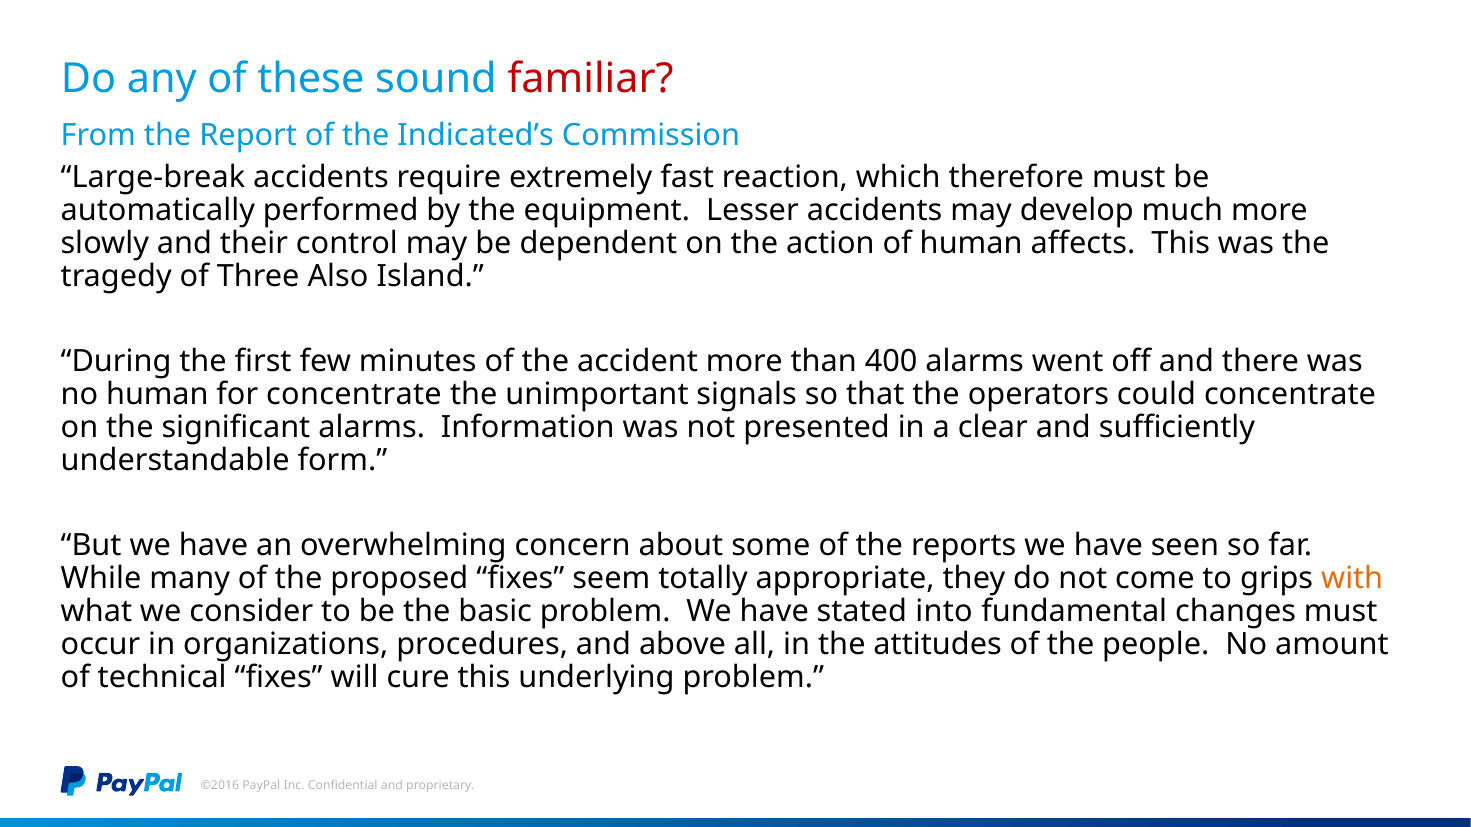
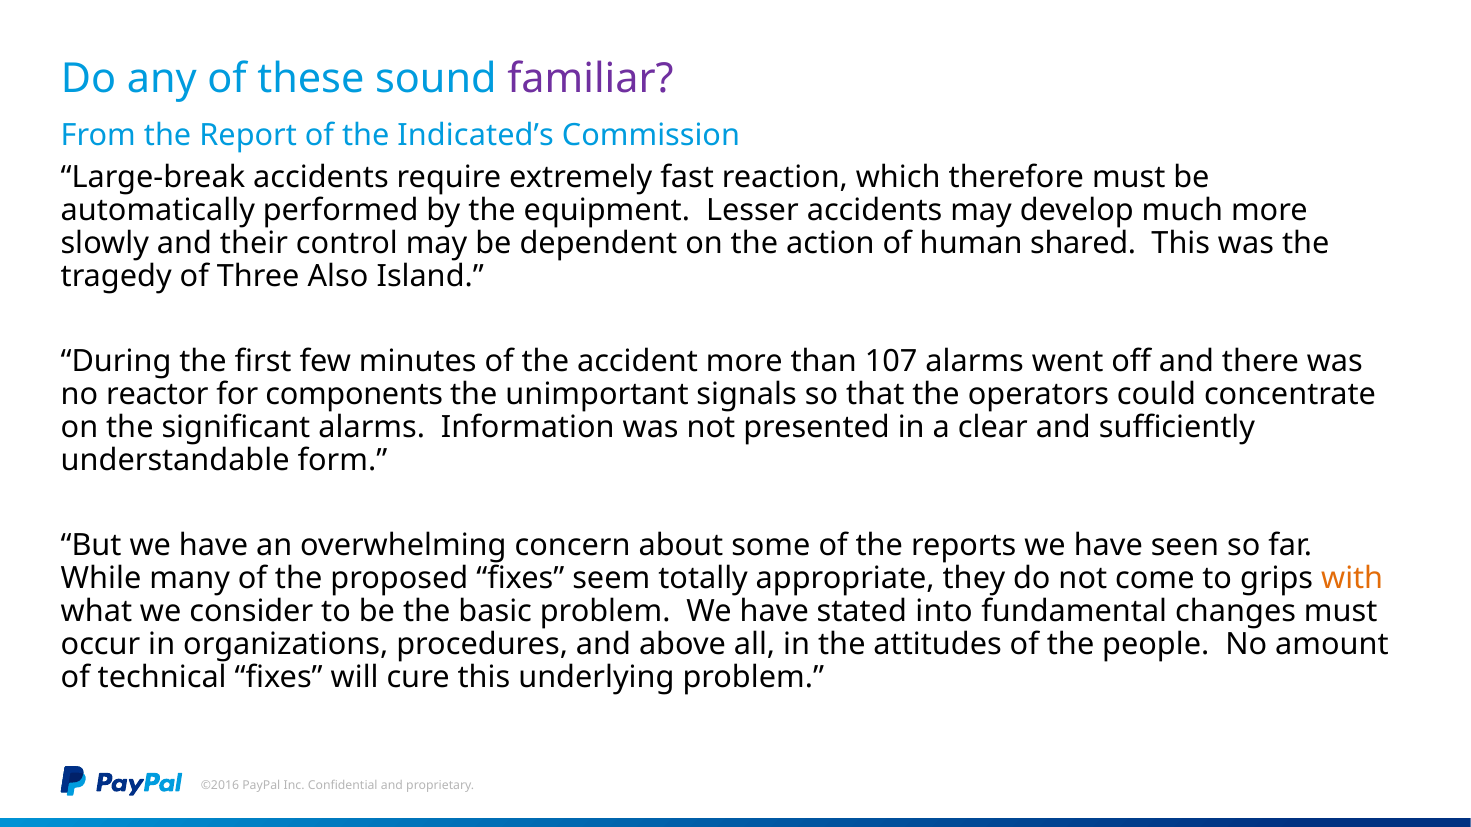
familiar colour: red -> purple (590, 79)
affects: affects -> shared (1083, 244)
400: 400 -> 107 (891, 361)
no human: human -> reactor (157, 394)
for concentrate: concentrate -> components (354, 394)
